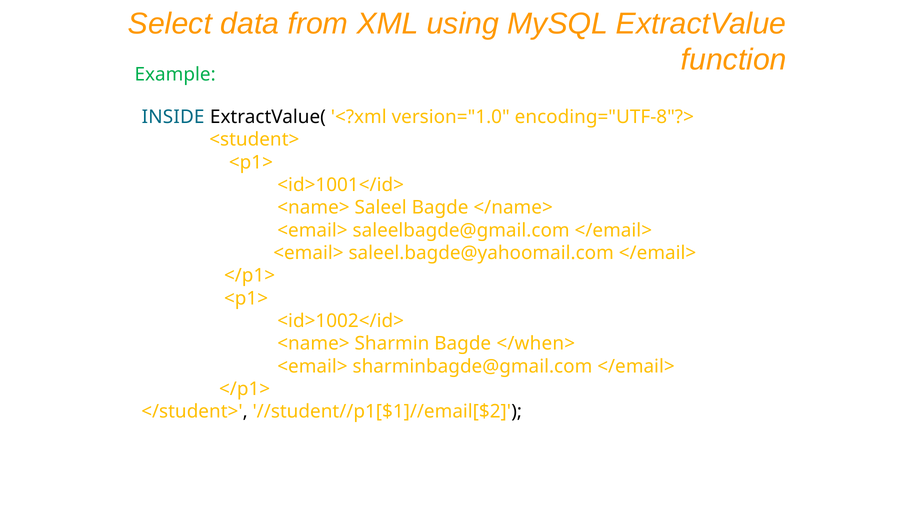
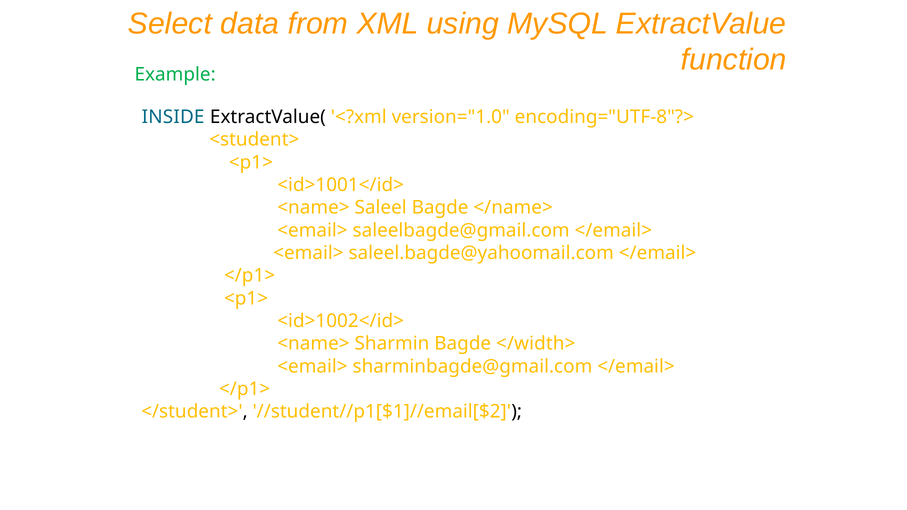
</when>: </when> -> </width> (536, 344)
